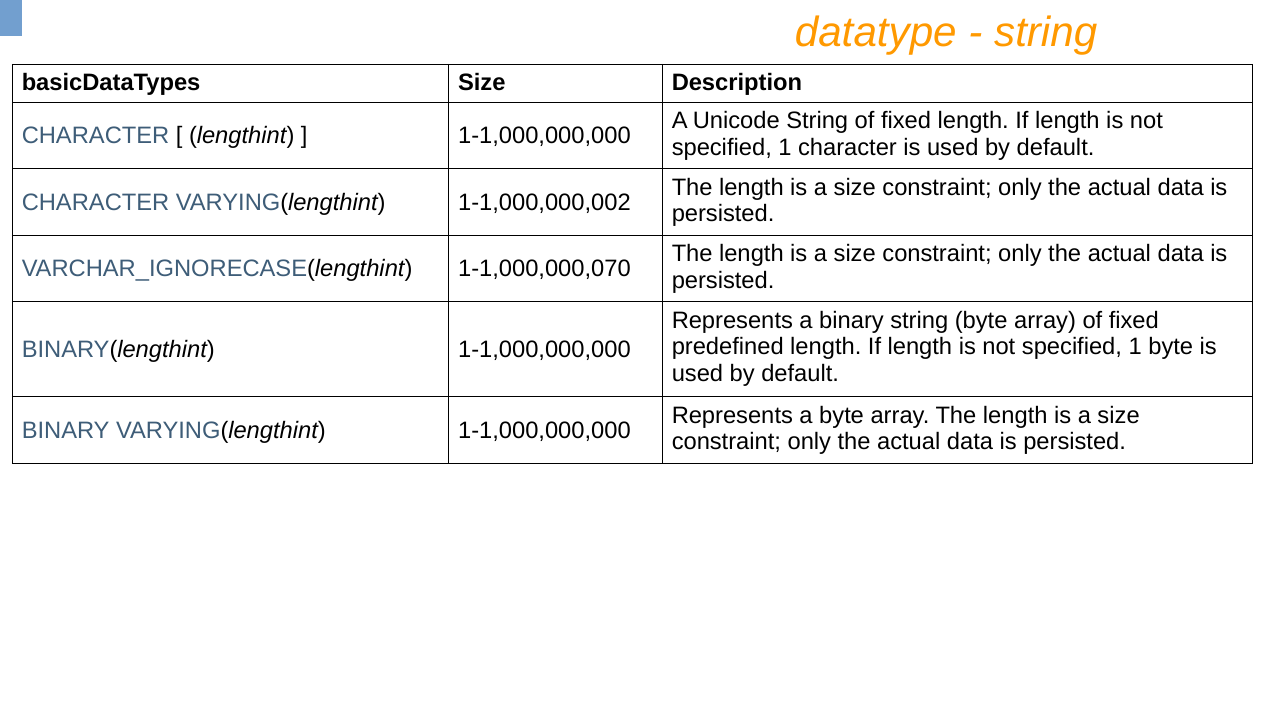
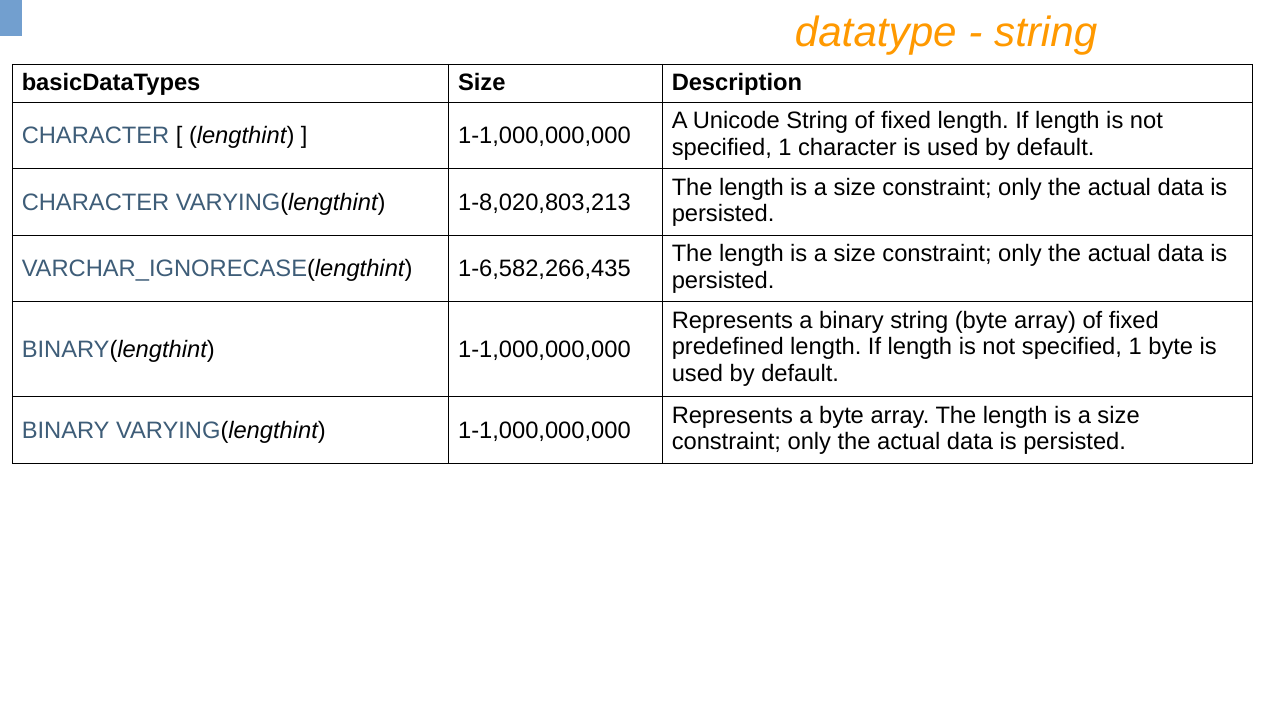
1-1,000,000,002: 1-1,000,000,002 -> 1-8,020,803,213 (544, 202)
1-1,000,000,070: 1-1,000,000,070 -> 1-6,582,266,435 (544, 269)
